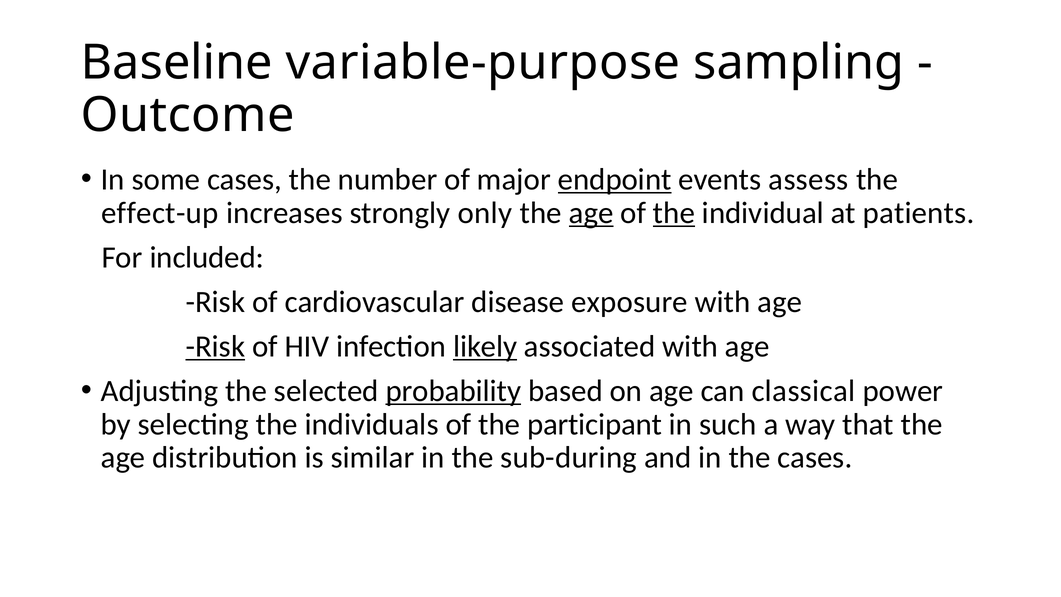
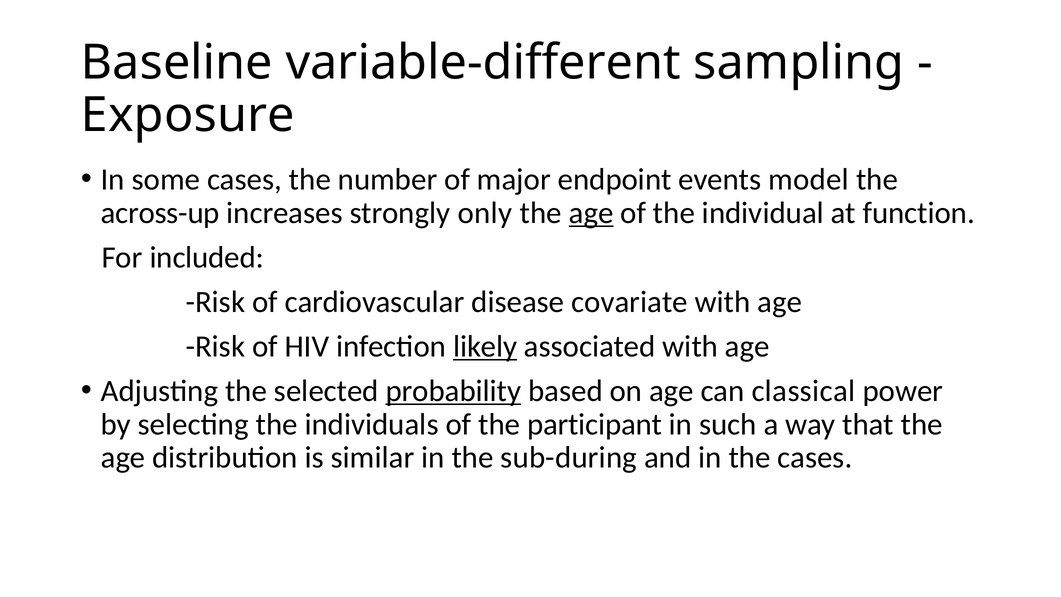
variable-purpose: variable-purpose -> variable-different (483, 63)
Outcome: Outcome -> Exposure (188, 115)
endpoint underline: present -> none (615, 179)
assess: assess -> model (808, 179)
effect-up: effect-up -> across-up (160, 213)
the underline: present -> none (674, 213)
patients: patients -> function (919, 213)
exposure: exposure -> covariate (630, 302)
Risk underline: present -> none (215, 346)
